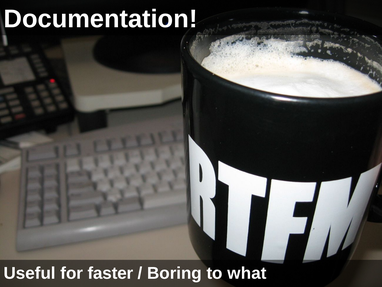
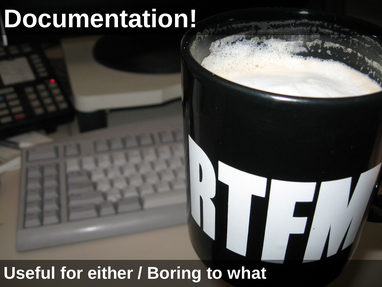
faster: faster -> either (110, 273)
